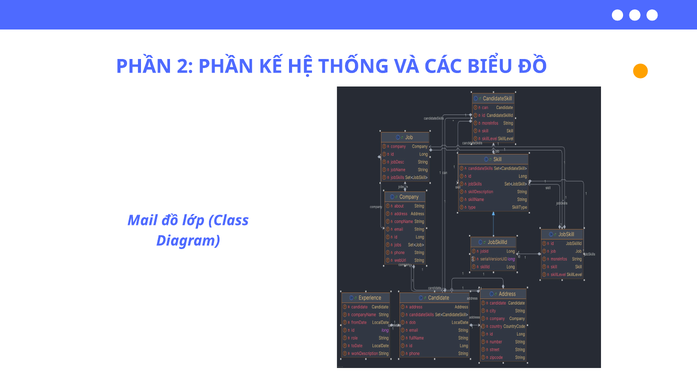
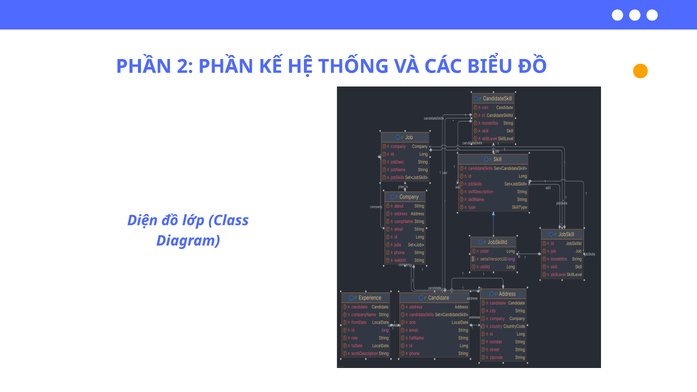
Mail: Mail -> Diện (142, 220)
